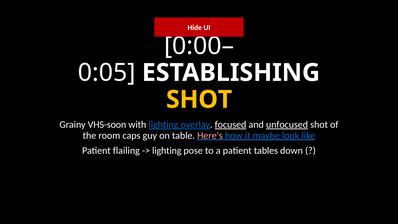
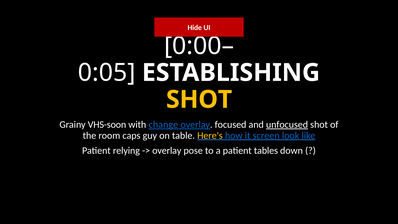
with lighting: lighting -> change (163, 125)
focused underline: present -> none (231, 125)
Here's colour: pink -> yellow (210, 135)
maybe: maybe -> screen (266, 135)
flailing: flailing -> relying (126, 150)
lighting: lighting -> overlay (167, 150)
